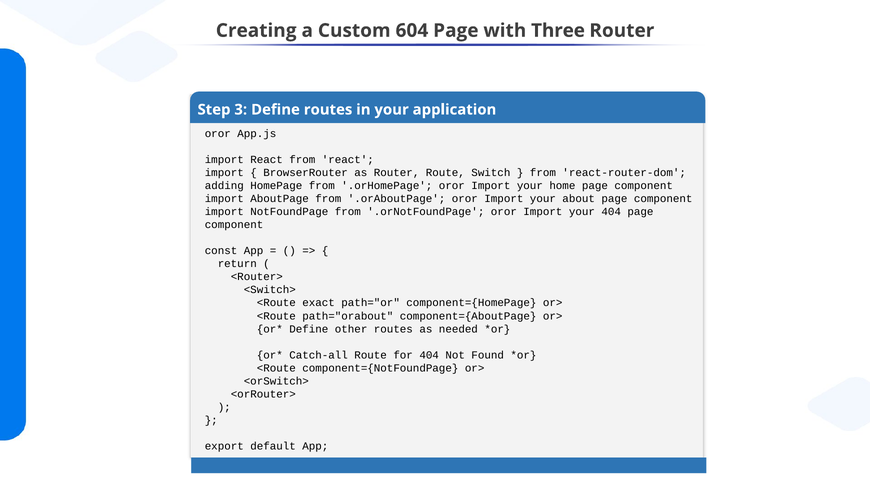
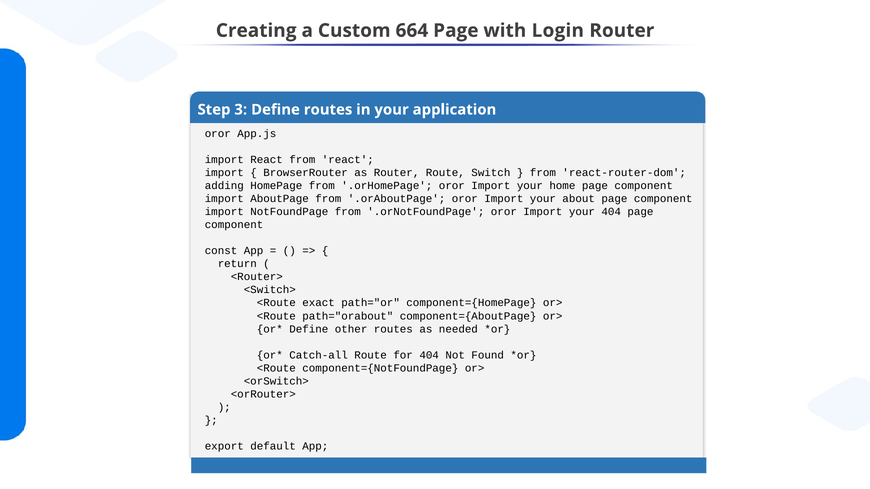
604: 604 -> 664 (412, 31)
Three: Three -> Login (558, 31)
